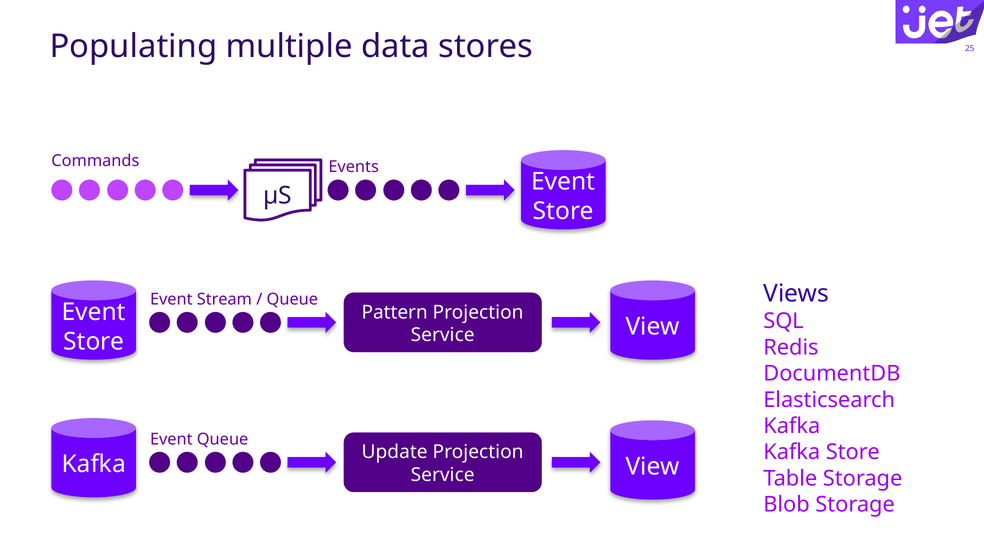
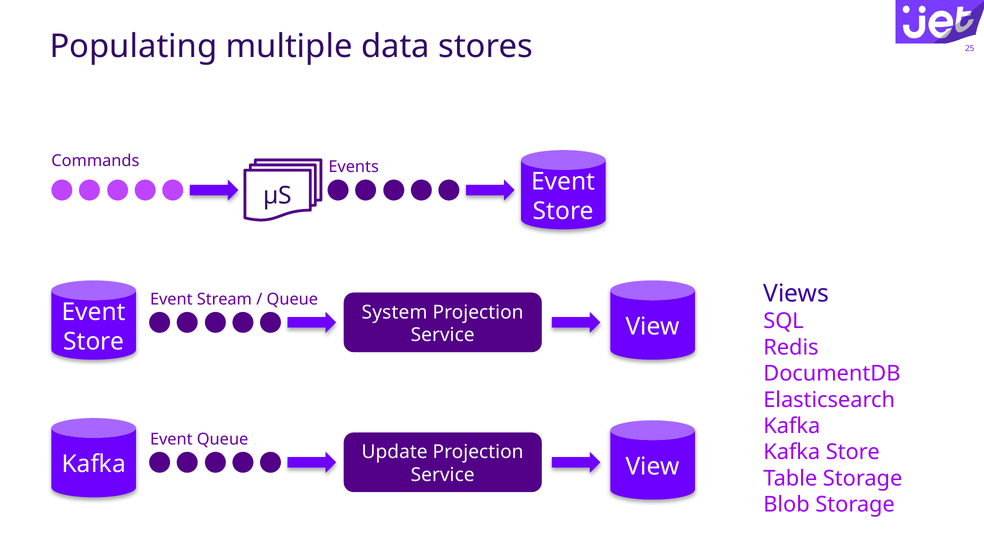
Pattern: Pattern -> System (395, 313)
